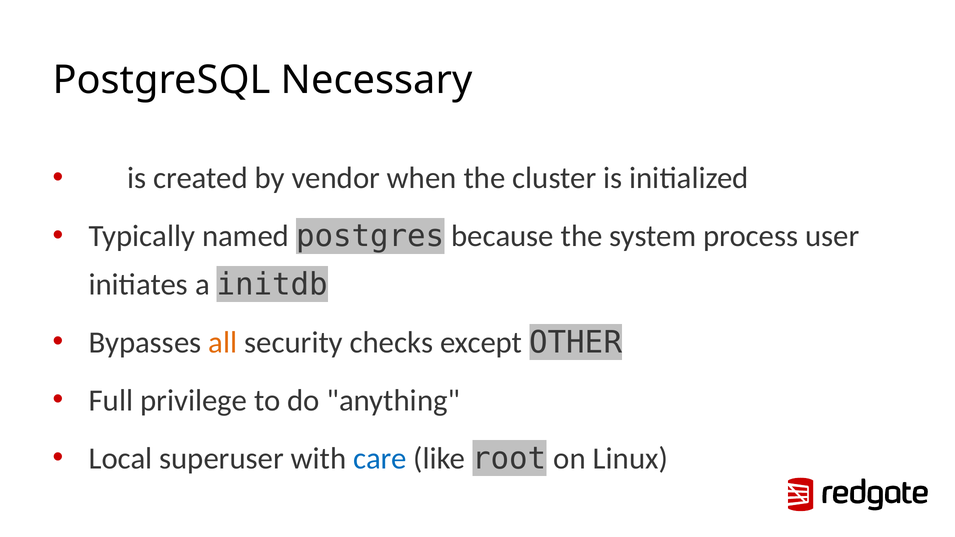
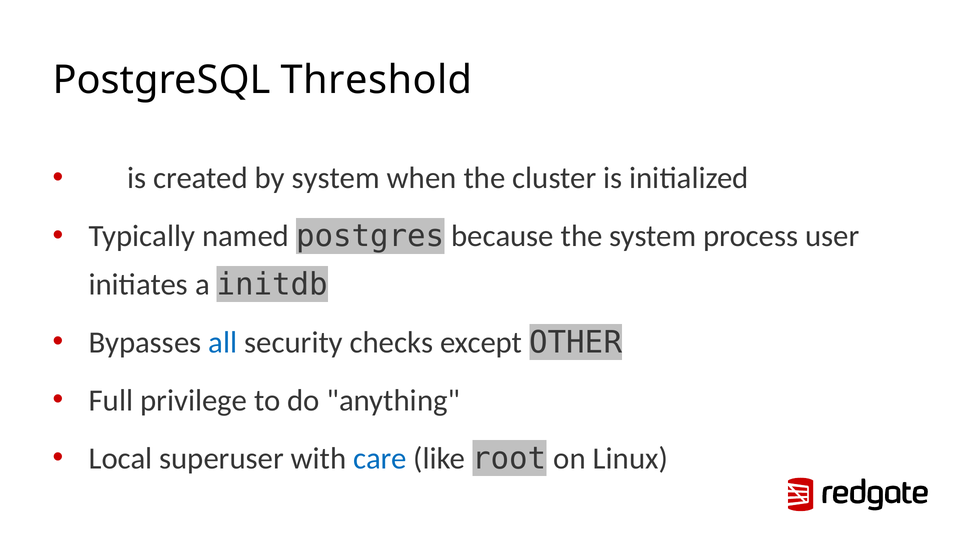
Necessary: Necessary -> Threshold (377, 80)
by vendor: vendor -> system (336, 178)
all colour: orange -> blue (223, 343)
